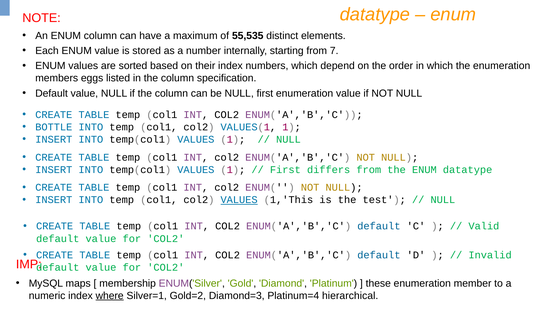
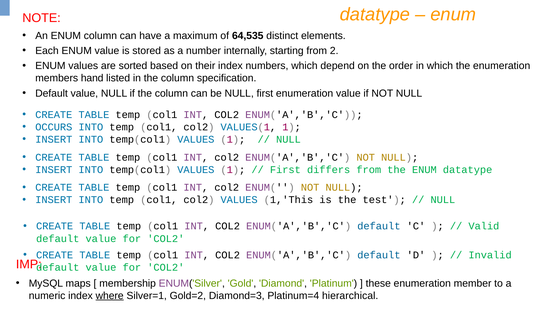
55,535: 55,535 -> 64,535 (248, 36)
7: 7 -> 2 (334, 51)
eggs: eggs -> hand (92, 78)
BOTTLE: BOTTLE -> OCCURS (54, 127)
VALUES underline: present -> none (239, 200)
